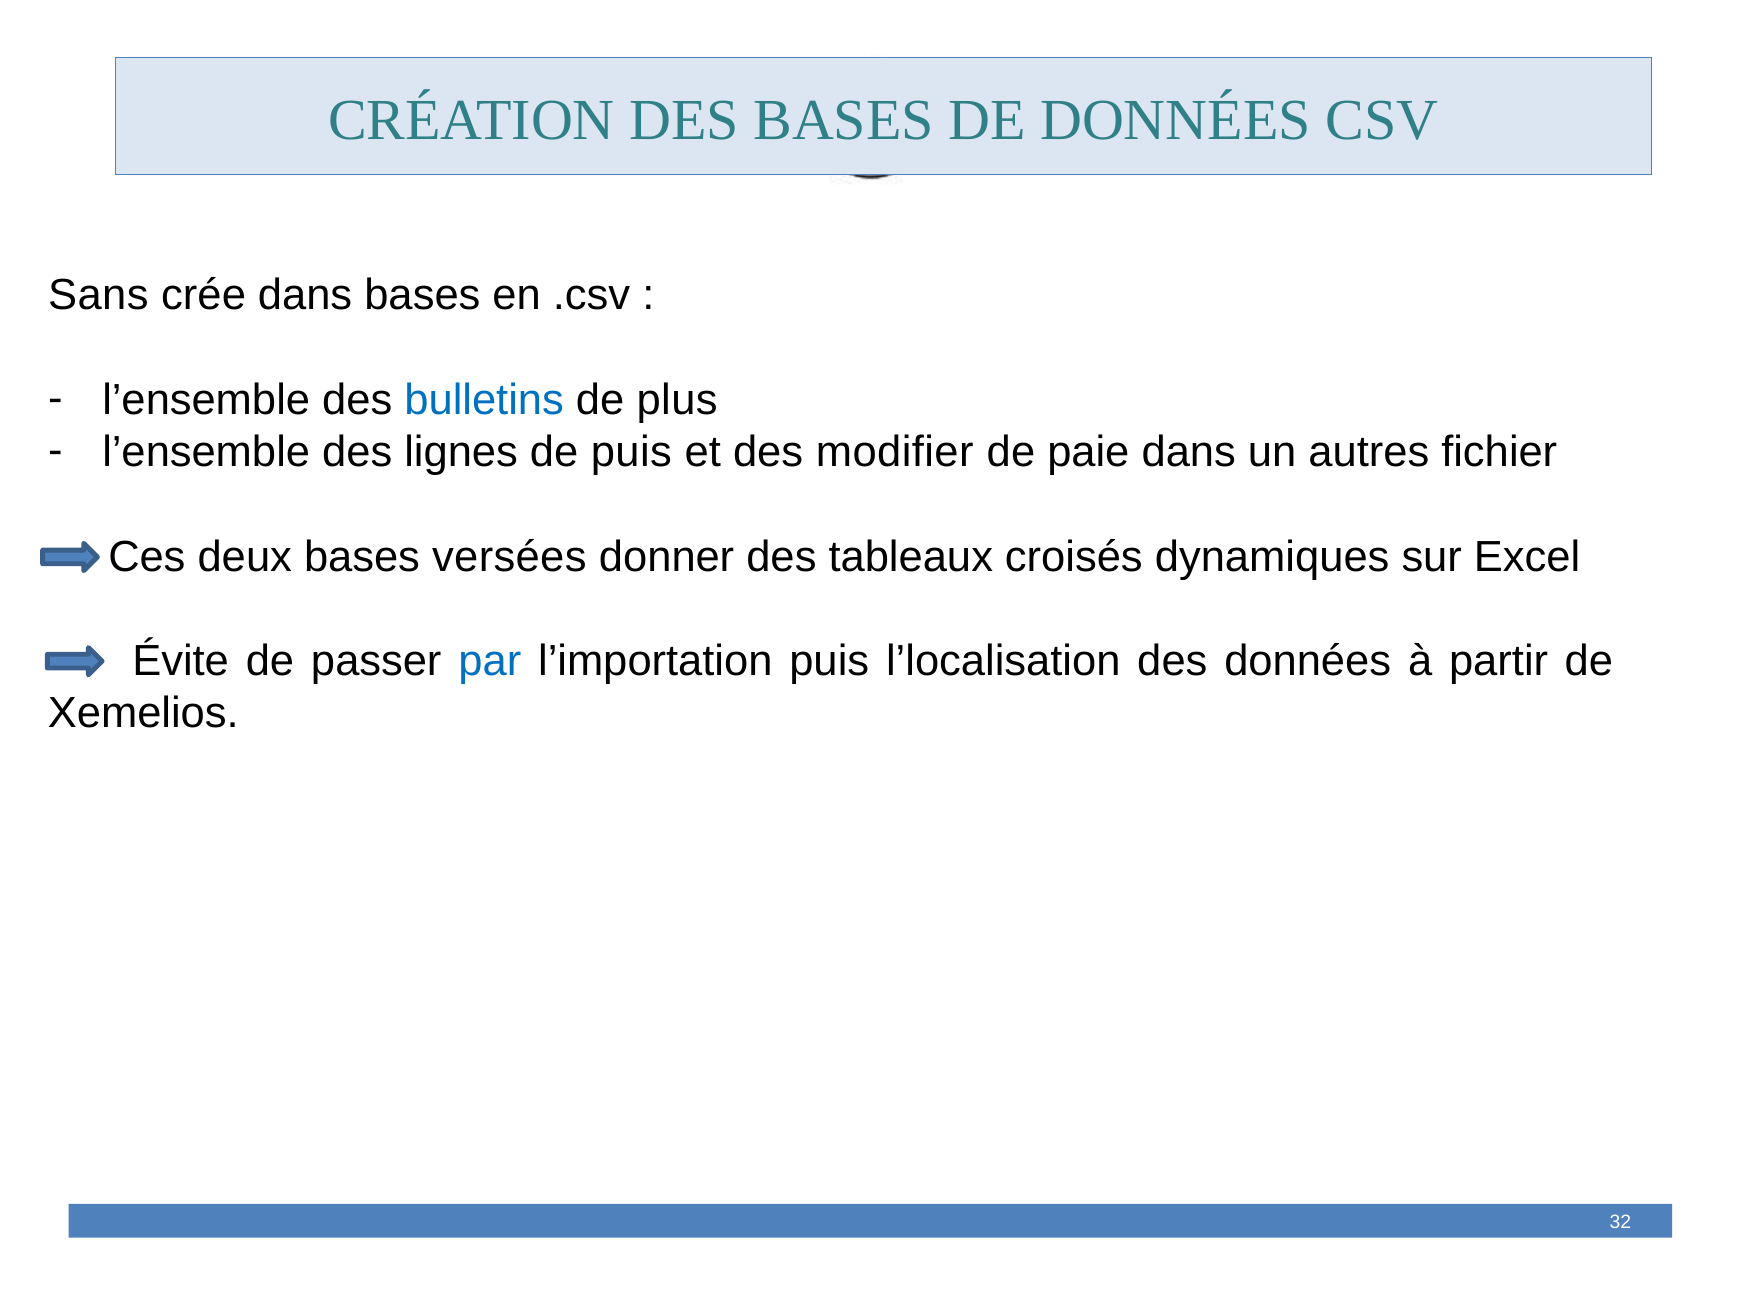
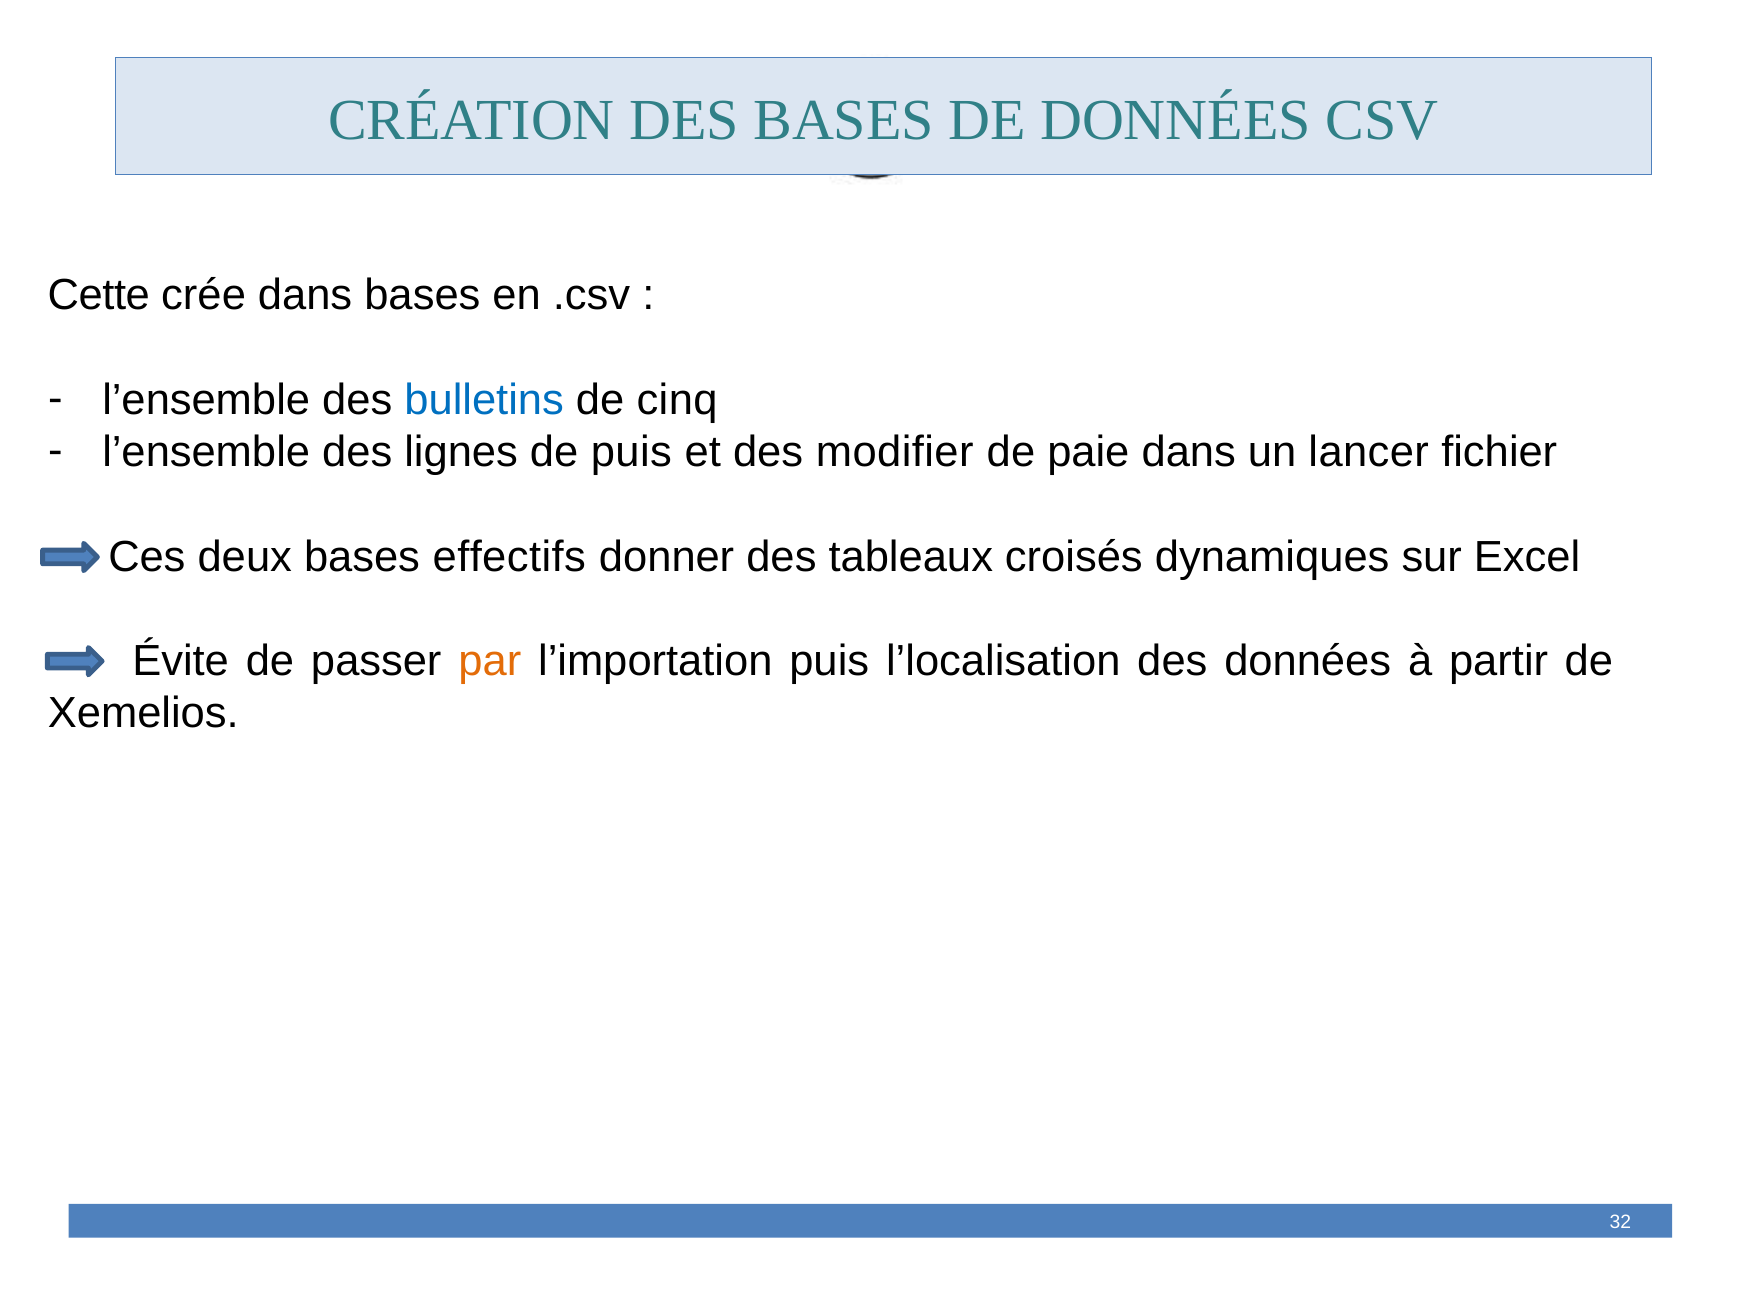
Sans: Sans -> Cette (99, 296)
plus: plus -> cinq (677, 400)
autres: autres -> lancer (1369, 452)
versées: versées -> effectifs (509, 557)
par colour: blue -> orange (490, 661)
